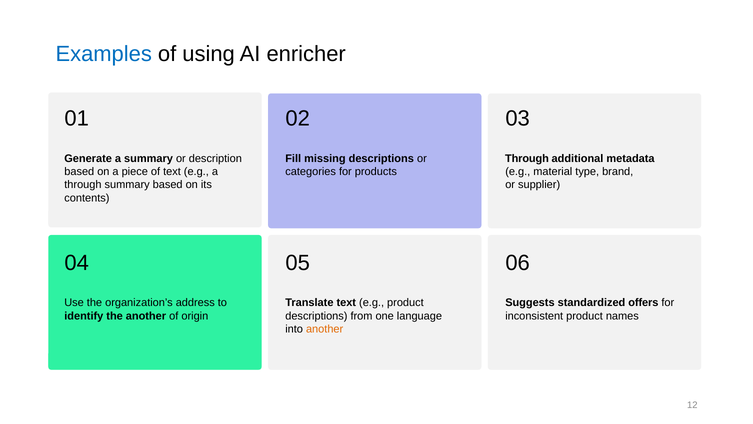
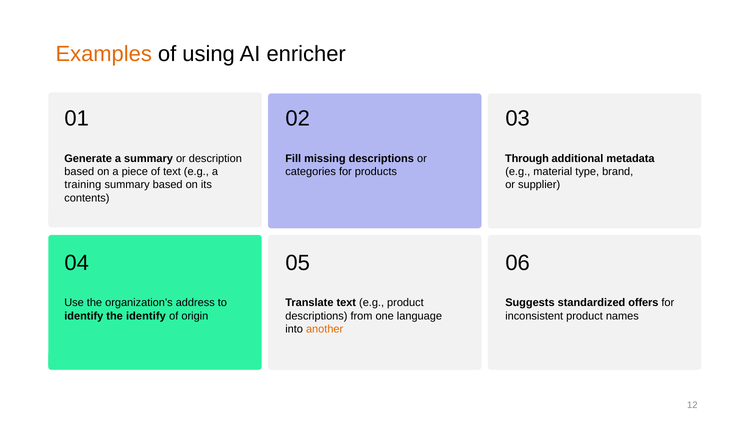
Examples colour: blue -> orange (104, 54)
through: through -> training (83, 185)
the another: another -> identify (146, 316)
